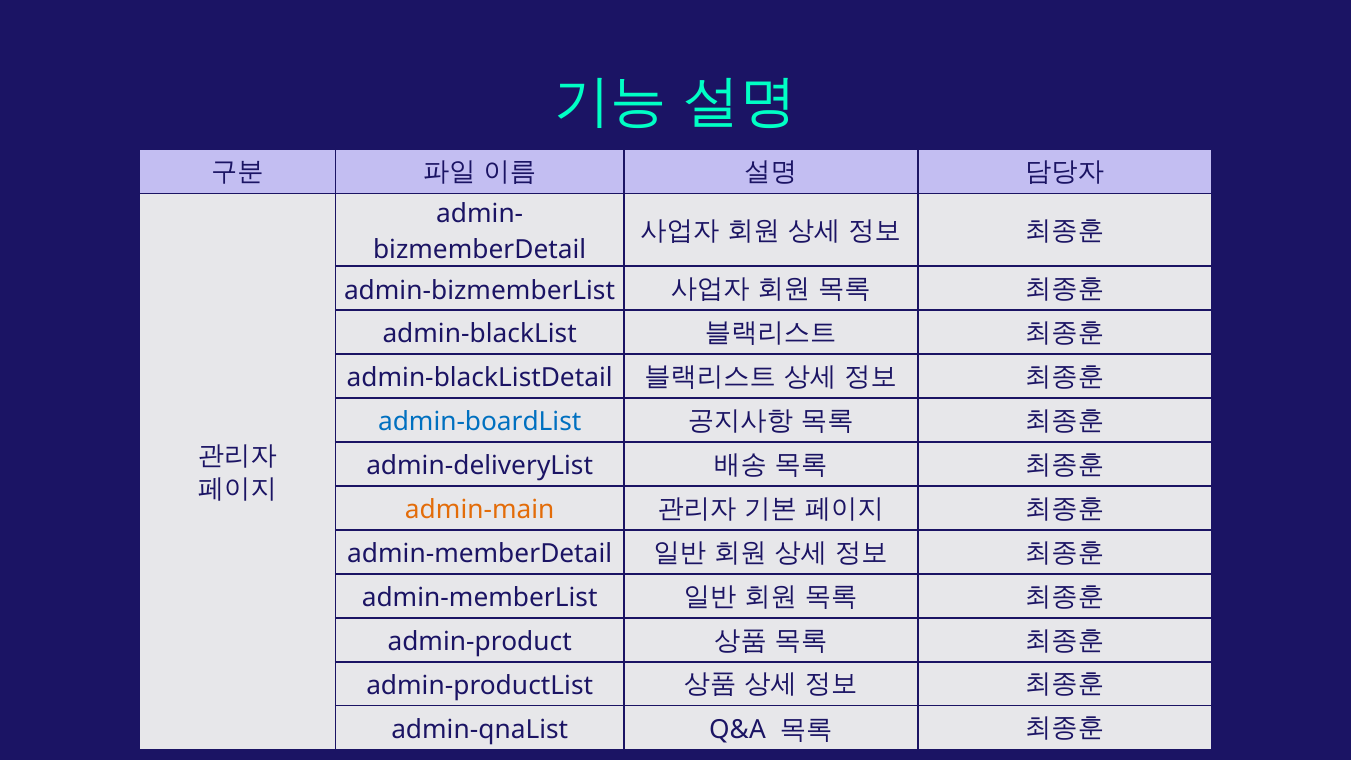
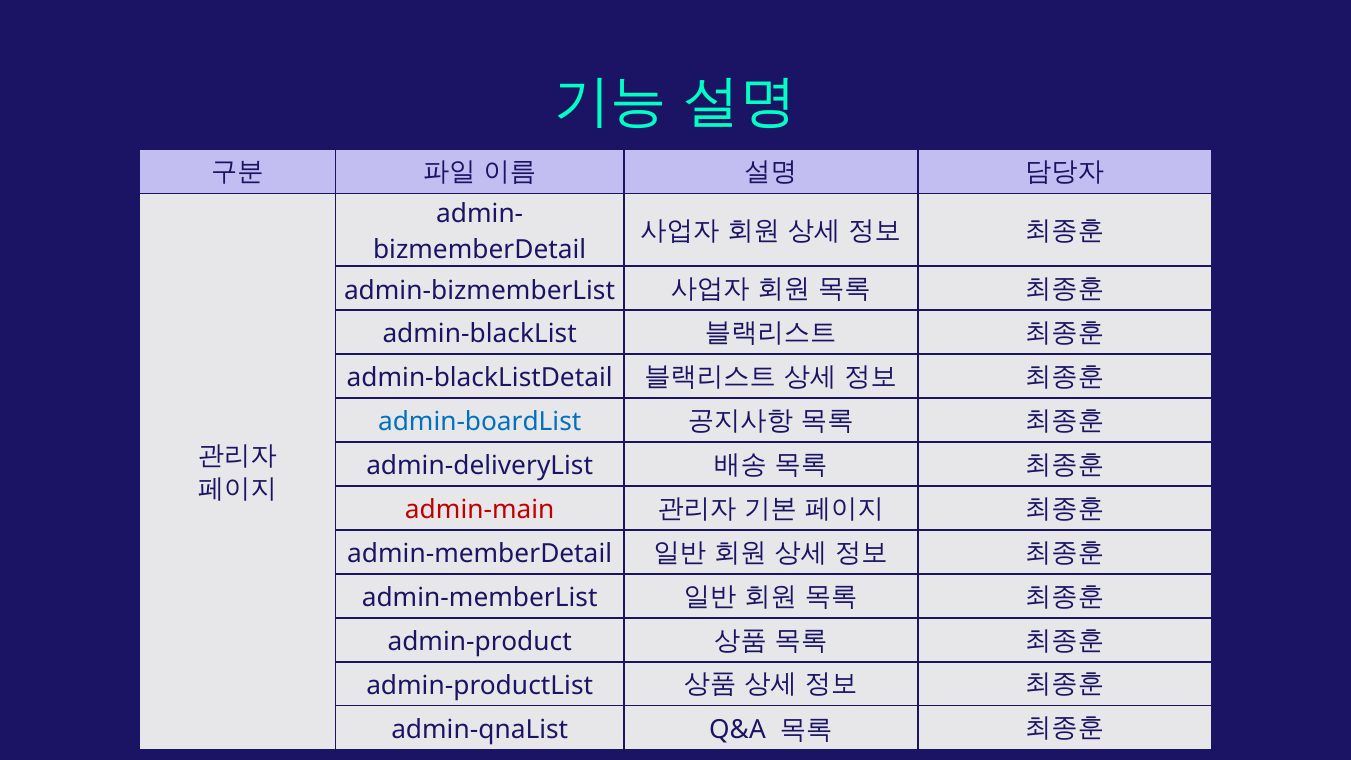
admin-main colour: orange -> red (480, 510)
